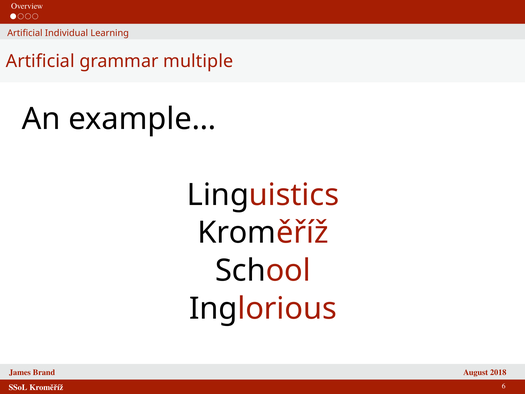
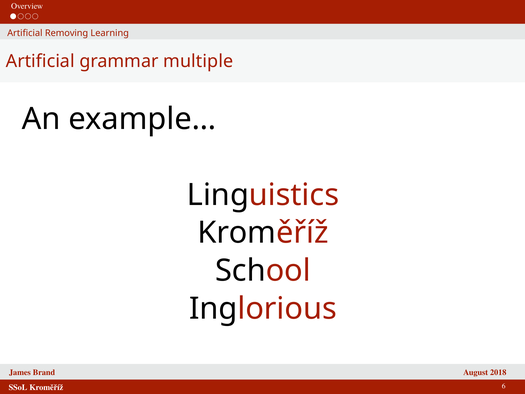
Individual: Individual -> Removing (67, 33)
